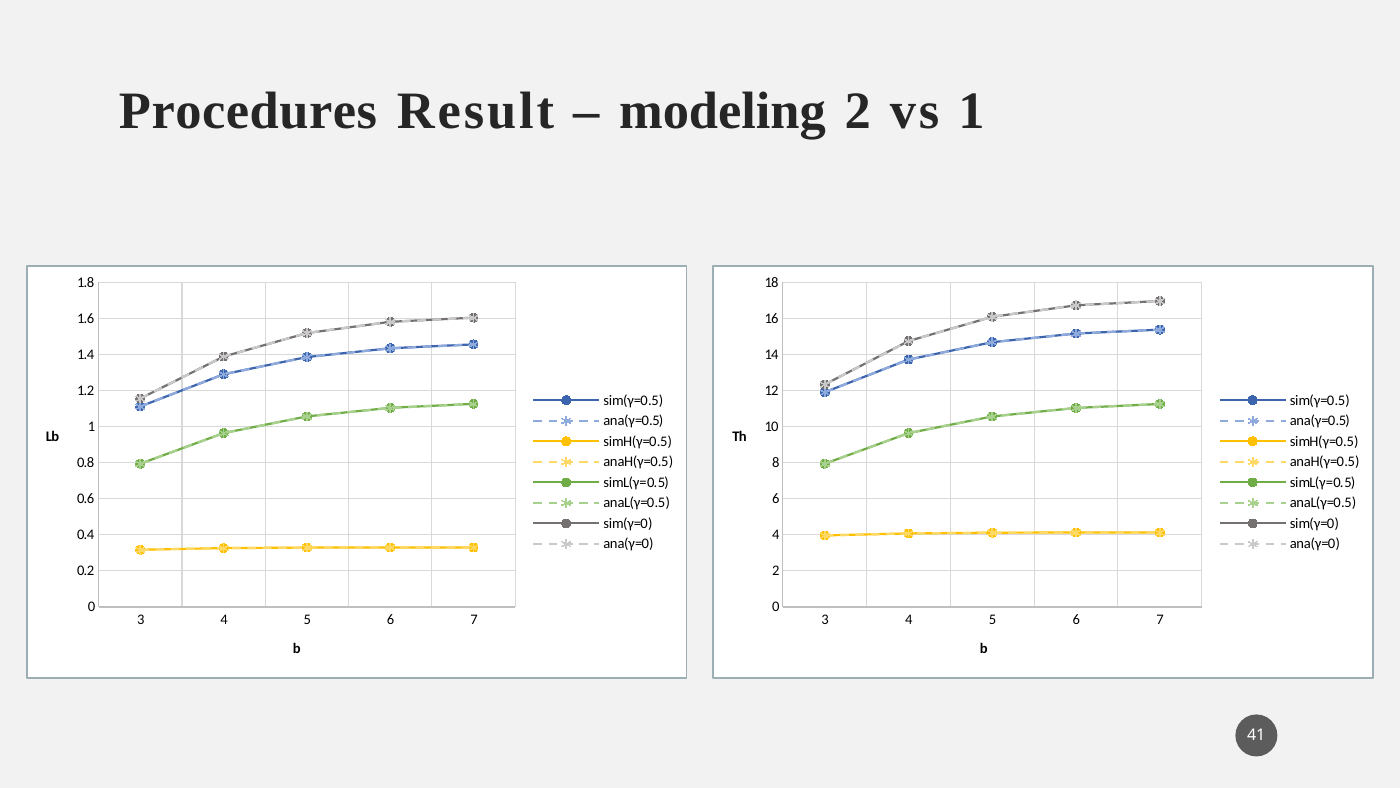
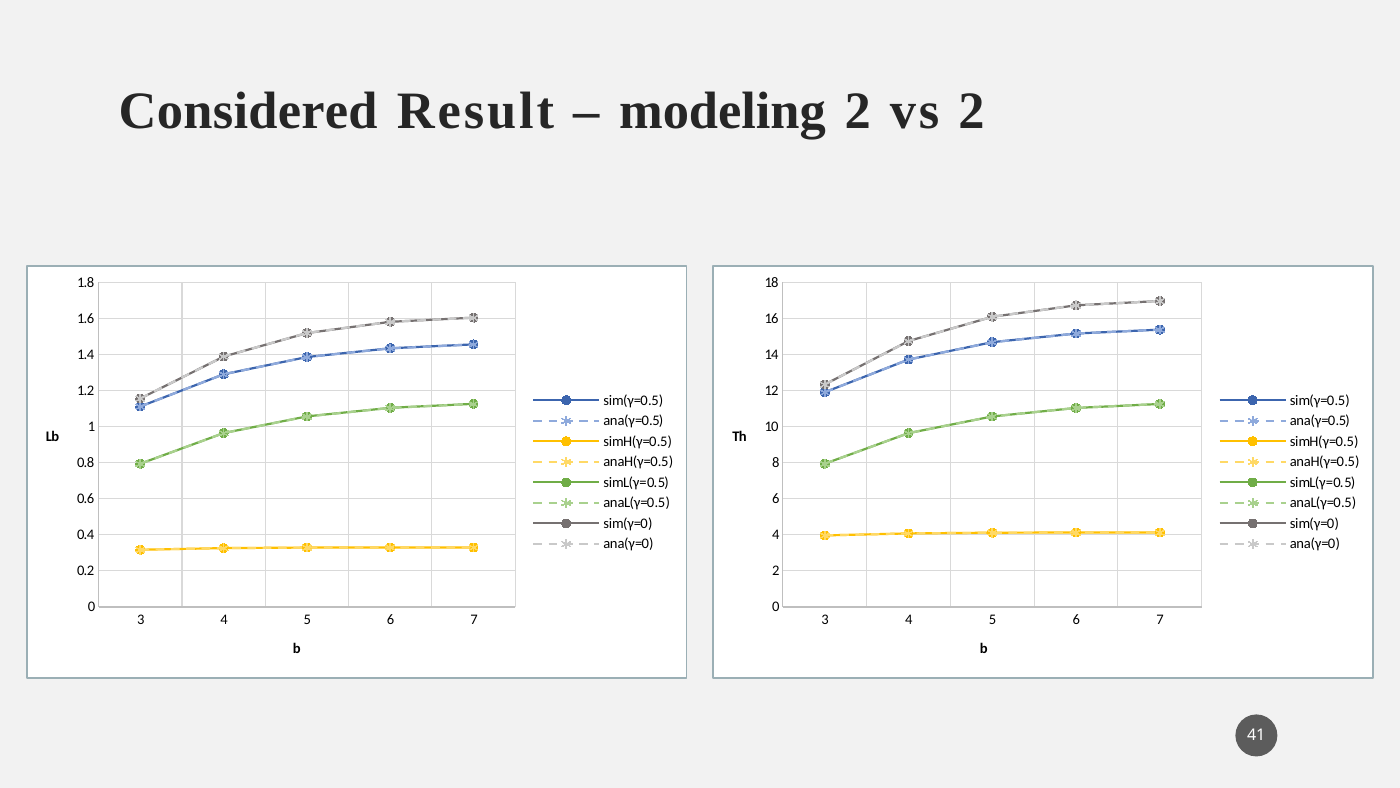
Procedures: Procedures -> Considered (248, 111)
vs 1: 1 -> 2 (971, 111)
